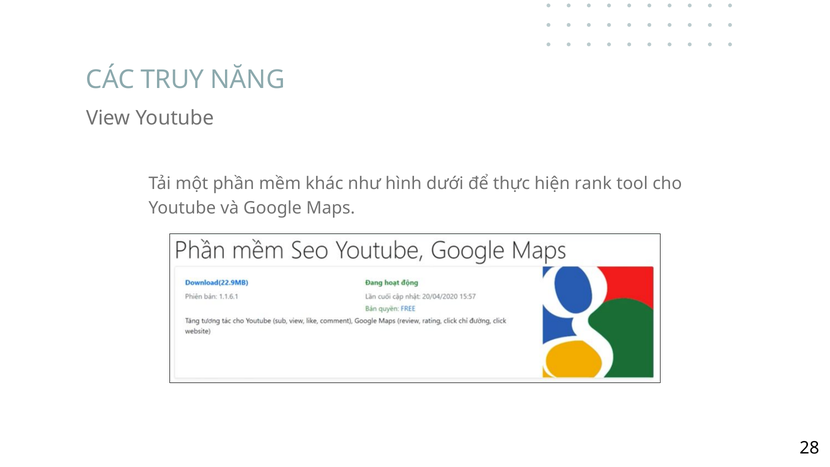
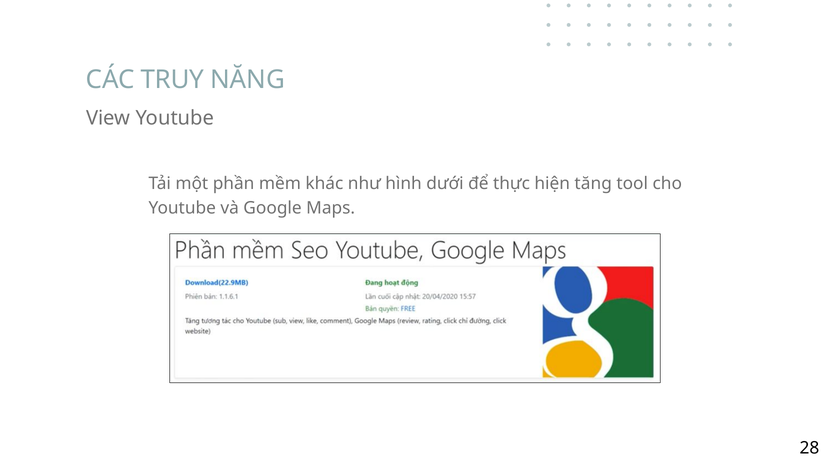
rank: rank -> tăng (593, 184)
